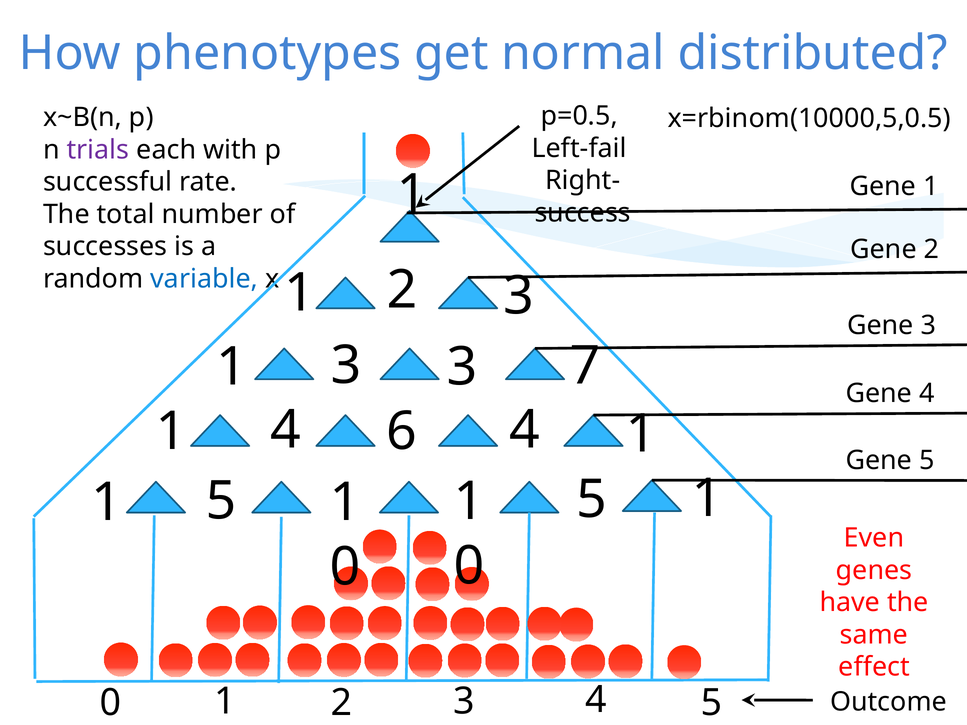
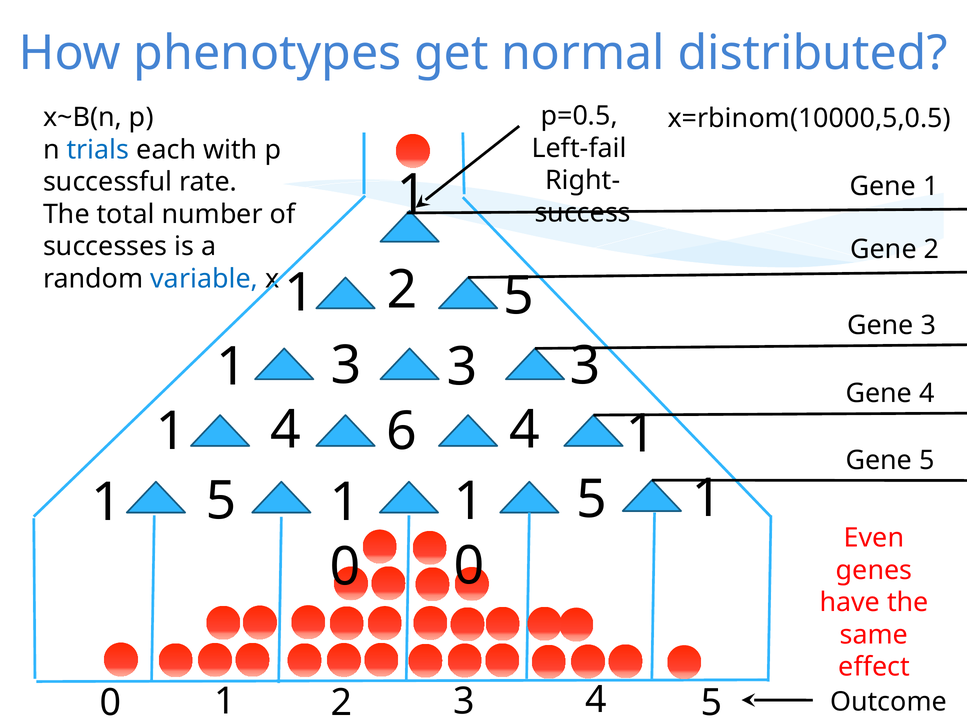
trials colour: purple -> blue (98, 150)
3: 3 -> 5 (519, 296)
7: 7 -> 3 (585, 366)
